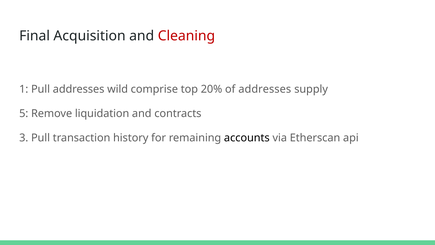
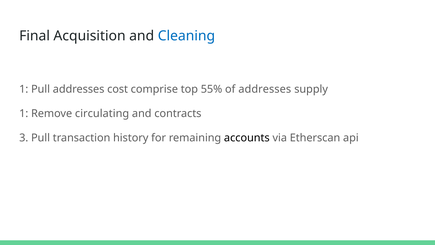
Cleaning colour: red -> blue (186, 36)
wild: wild -> cost (118, 89)
20%: 20% -> 55% (212, 89)
5: 5 -> 1 (24, 114)
liquidation: liquidation -> circulating (102, 114)
